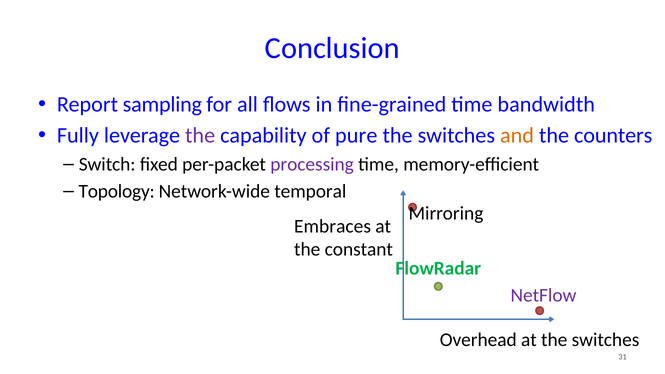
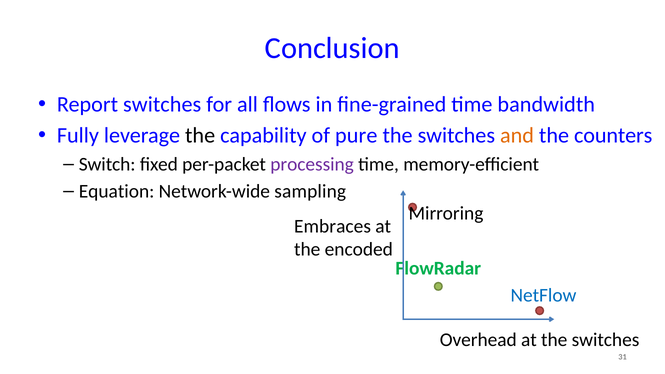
Report sampling: sampling -> switches (162, 105)
the colour: purple -> black (200, 136)
Topology: Topology -> Equation (117, 191)
temporal: temporal -> sampling (310, 191)
constant: constant -> encoded (359, 249)
NetFlow colour: purple -> blue (543, 295)
